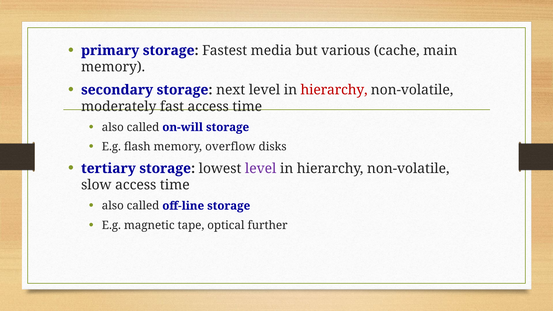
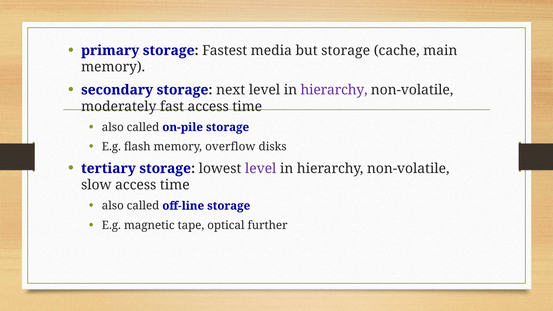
but various: various -> storage (346, 50)
hierarchy colour: red -> purple (334, 90)
on-will: on-will -> on-pile (183, 127)
